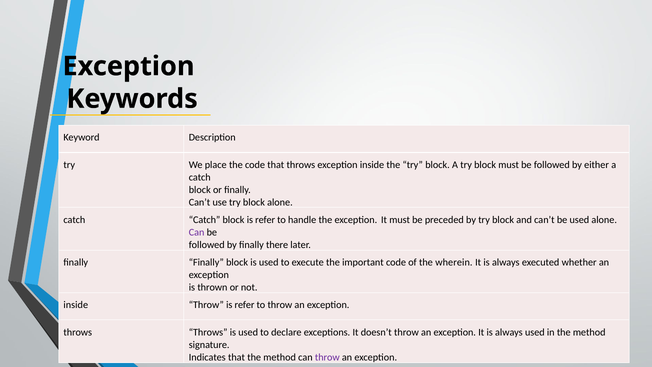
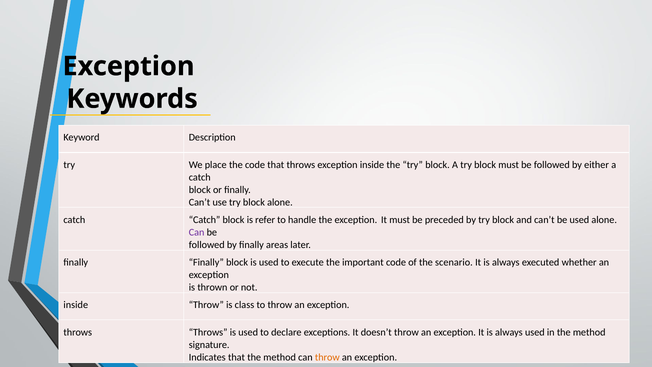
there: there -> areas (277, 245)
wherein: wherein -> scenario (454, 262)
Throw is refer: refer -> class (244, 305)
throw colour: purple -> orange (327, 357)
